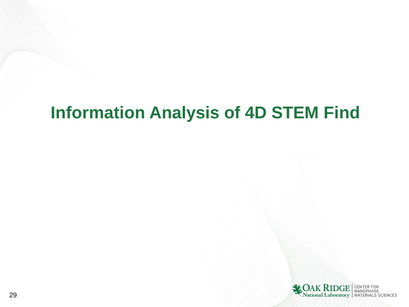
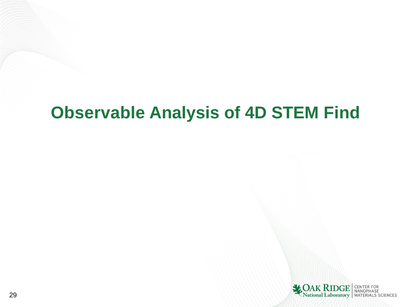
Information: Information -> Observable (98, 113)
